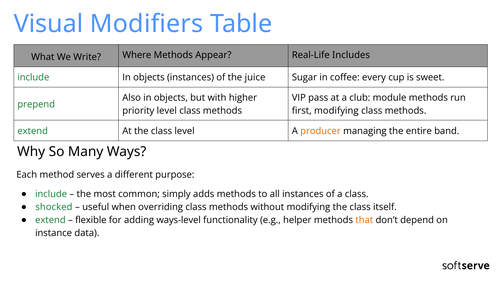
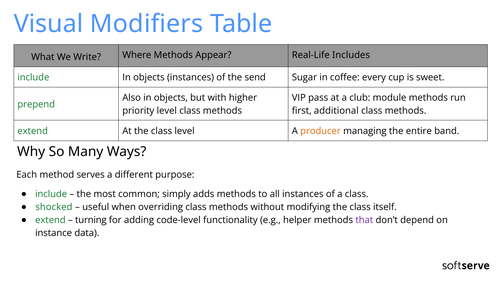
juice: juice -> send (255, 77)
first modifying: modifying -> additional (336, 111)
flexible: flexible -> turning (91, 220)
ways-level: ways-level -> code-level (179, 220)
that colour: orange -> purple (364, 220)
